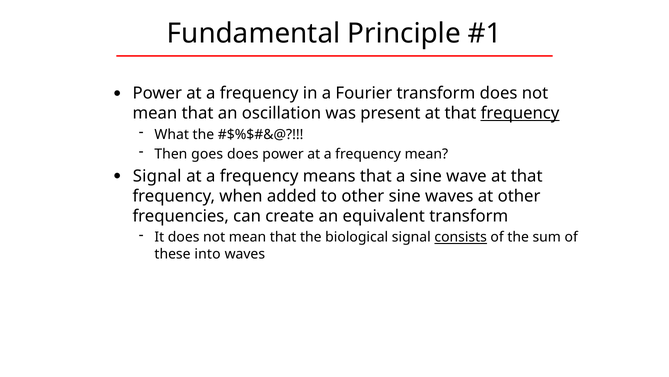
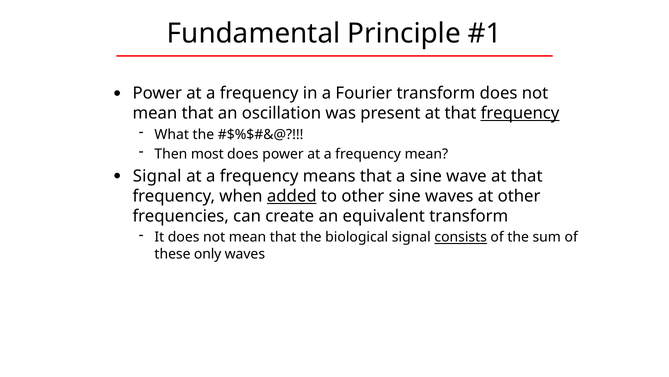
goes: goes -> most (207, 154)
added underline: none -> present (292, 196)
into: into -> only (208, 254)
